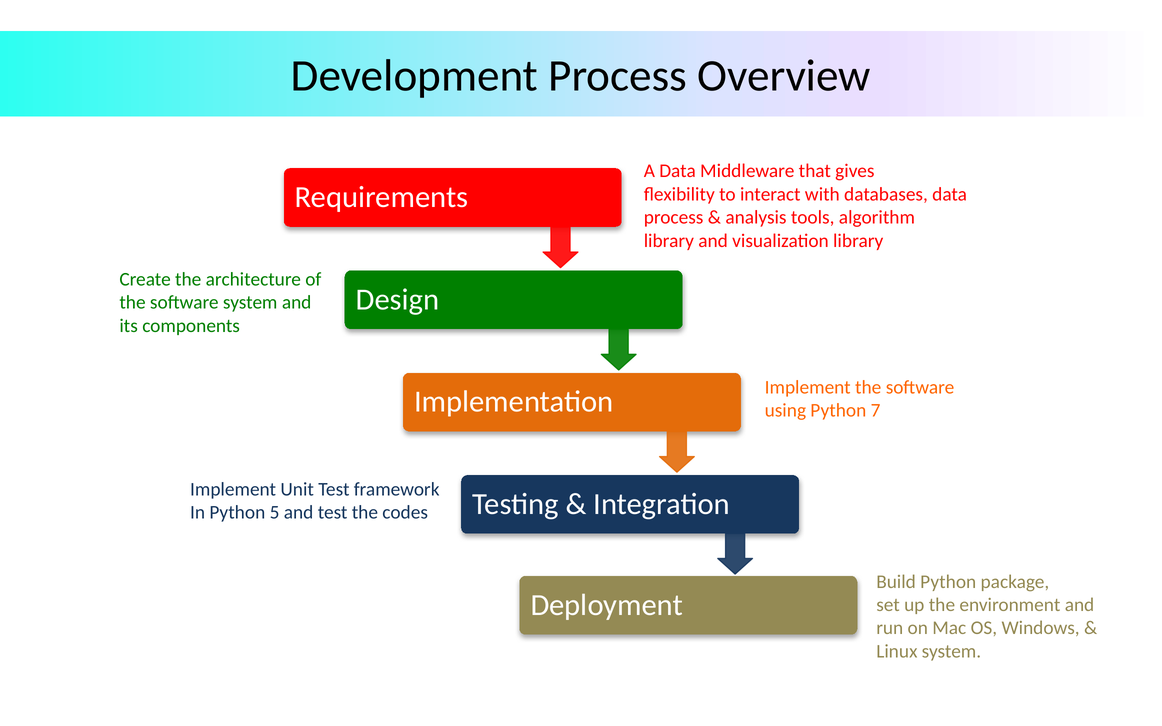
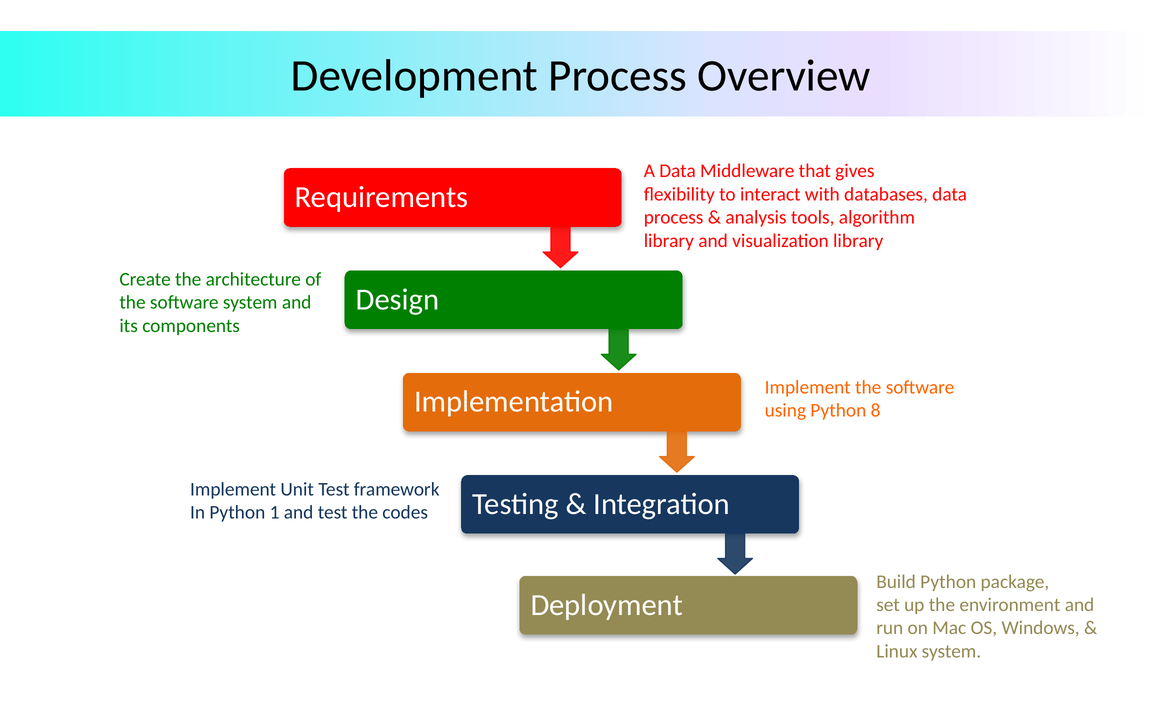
7: 7 -> 8 (876, 411)
5: 5 -> 1 (275, 513)
